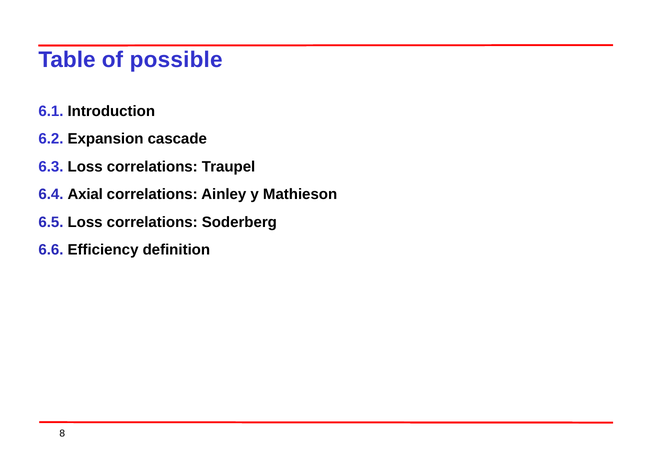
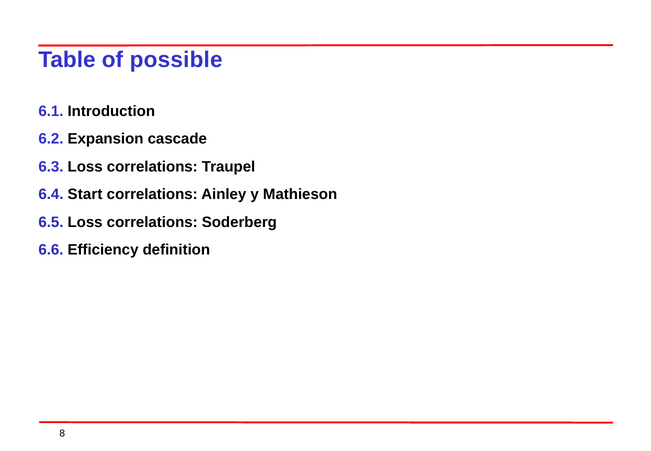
Axial: Axial -> Start (85, 194)
